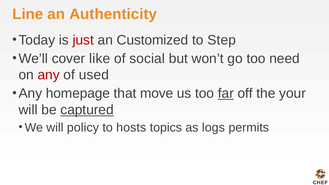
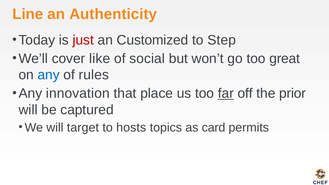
need: need -> great (285, 59)
any colour: red -> blue (49, 75)
used: used -> rules (94, 75)
homepage: homepage -> innovation (78, 93)
move: move -> place (157, 93)
your: your -> prior (293, 93)
captured underline: present -> none (87, 110)
policy: policy -> target (83, 128)
logs: logs -> card (214, 128)
